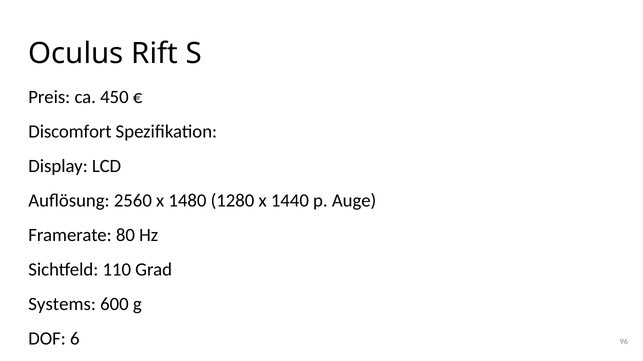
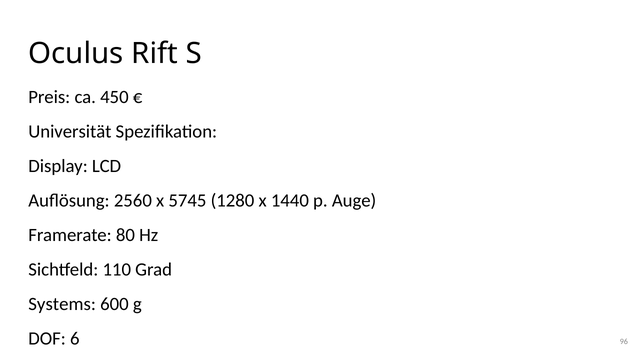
Discomfort: Discomfort -> Universität (70, 132)
1480: 1480 -> 5745 (187, 201)
